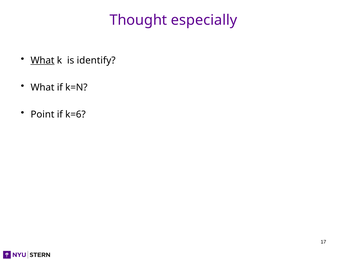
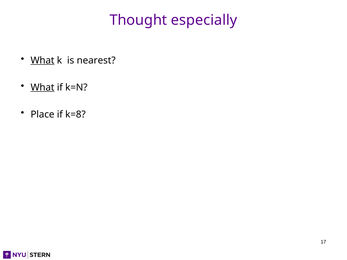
identify: identify -> nearest (96, 60)
What underline: none -> present (42, 87)
Point: Point -> Place (42, 114)
k=6: k=6 -> k=8 (75, 114)
